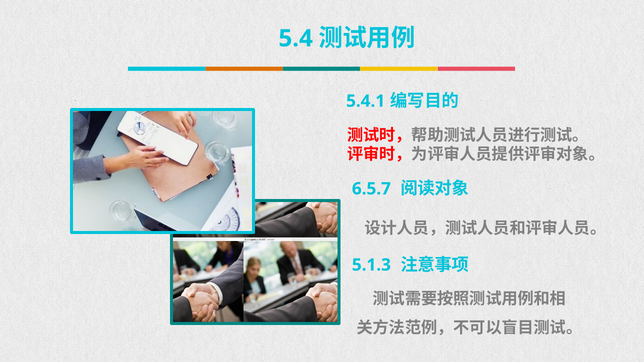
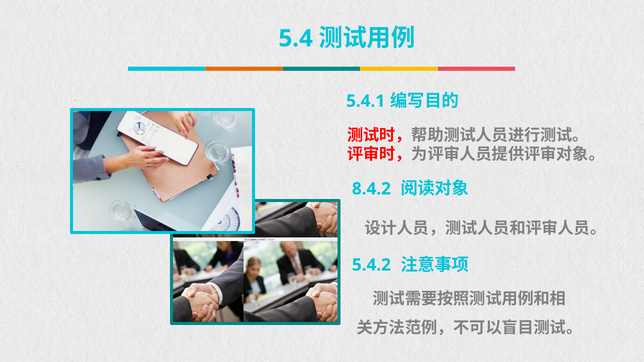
6.5.7: 6.5.7 -> 8.4.2 (371, 189)
5.1.3: 5.1.3 -> 5.4.2 (371, 265)
